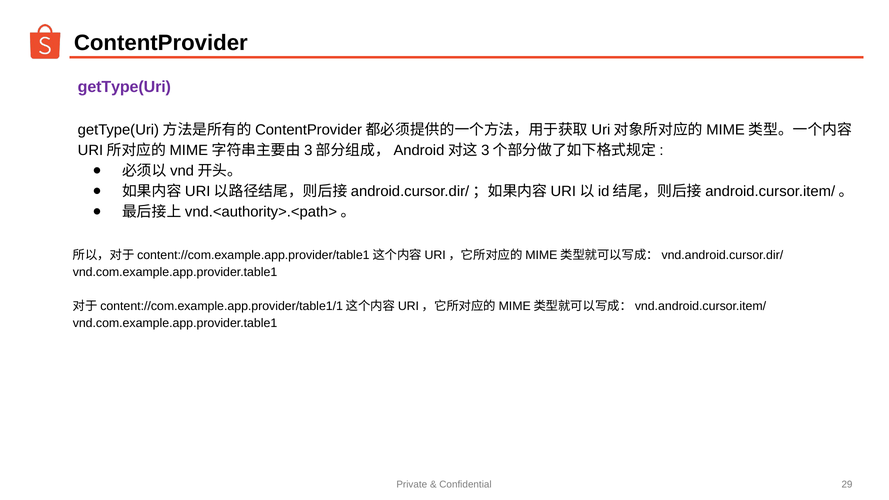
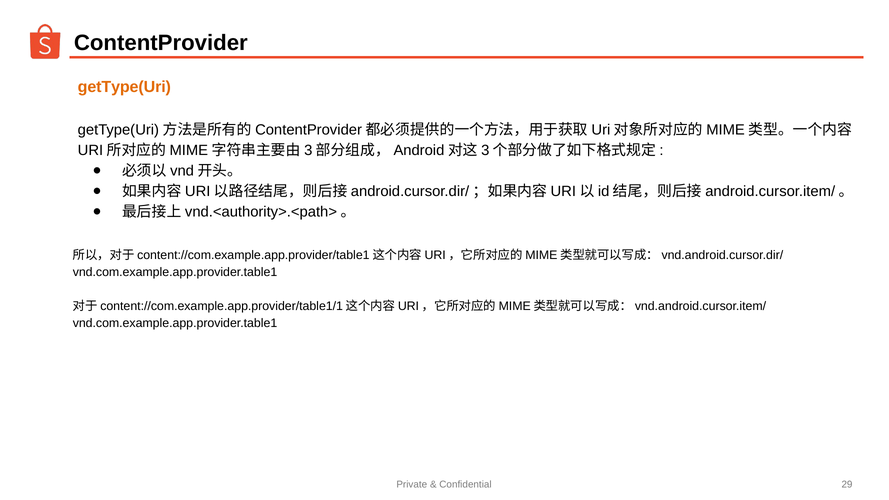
getType(Uri colour: purple -> orange (124, 87)
